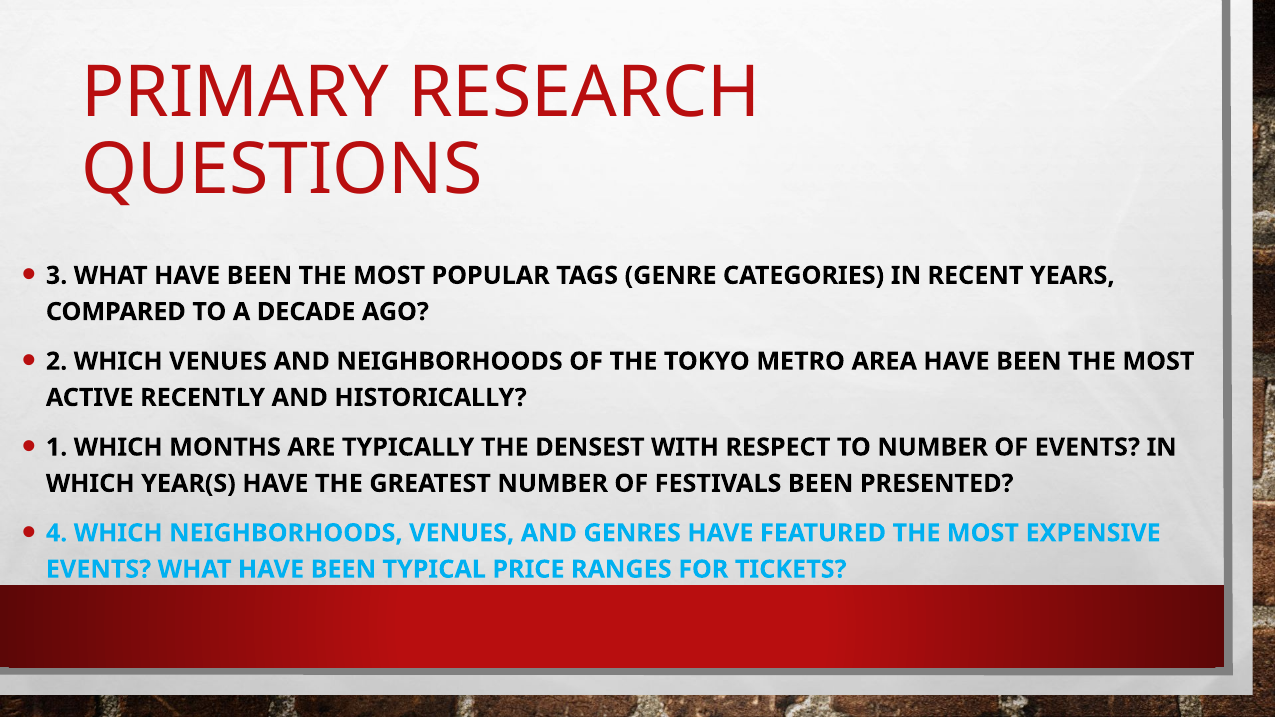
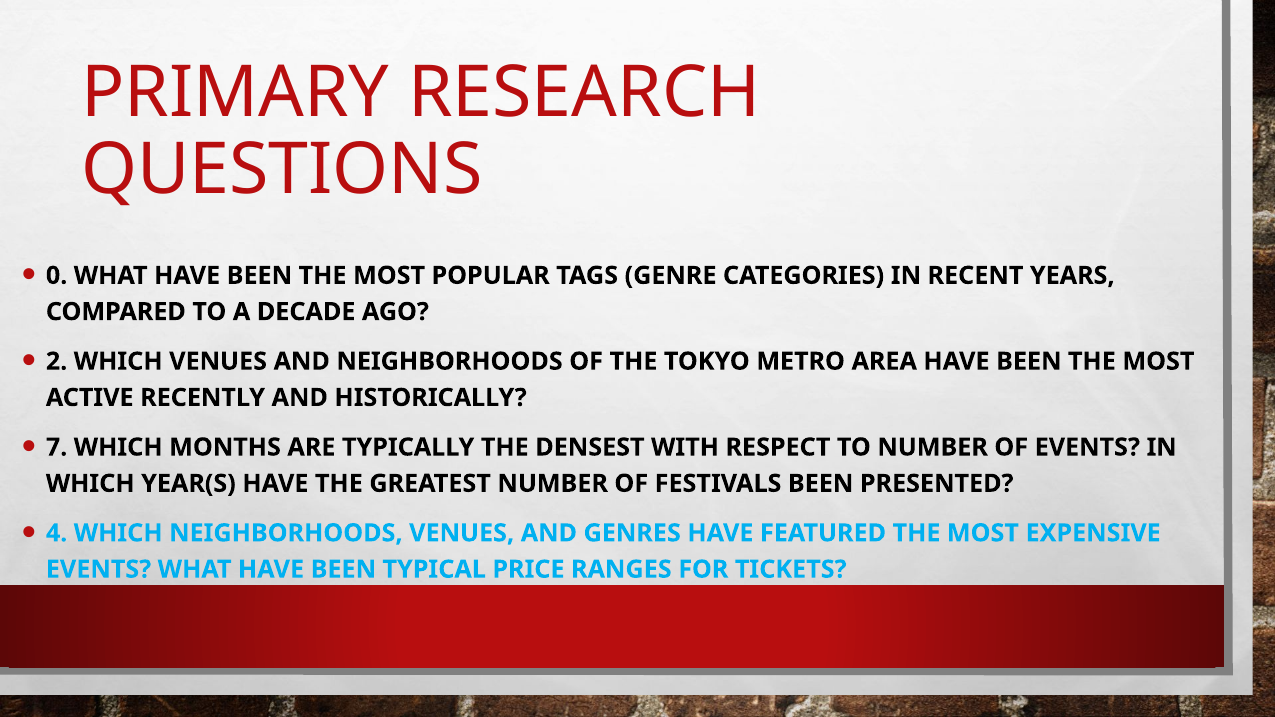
3: 3 -> 0 (57, 276)
1: 1 -> 7 (57, 447)
